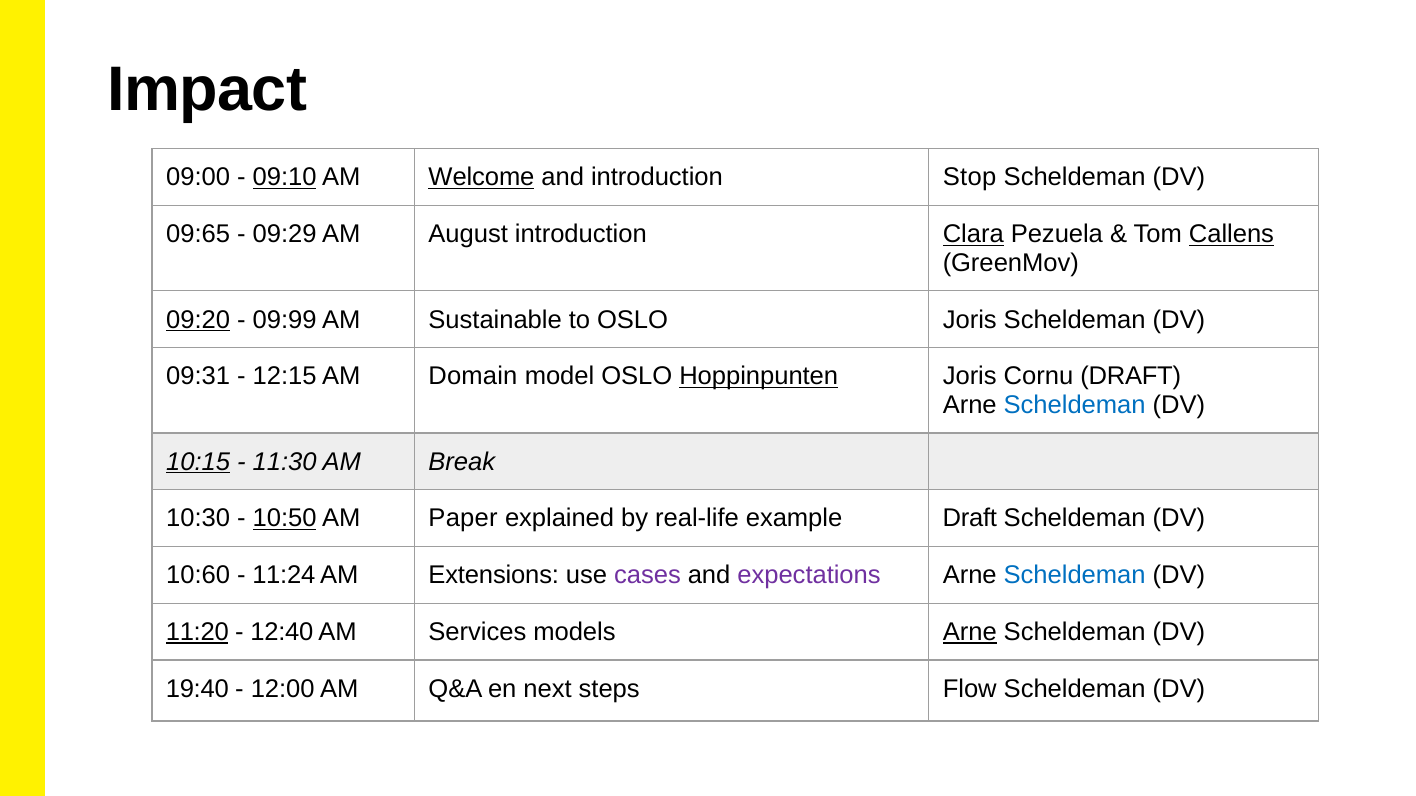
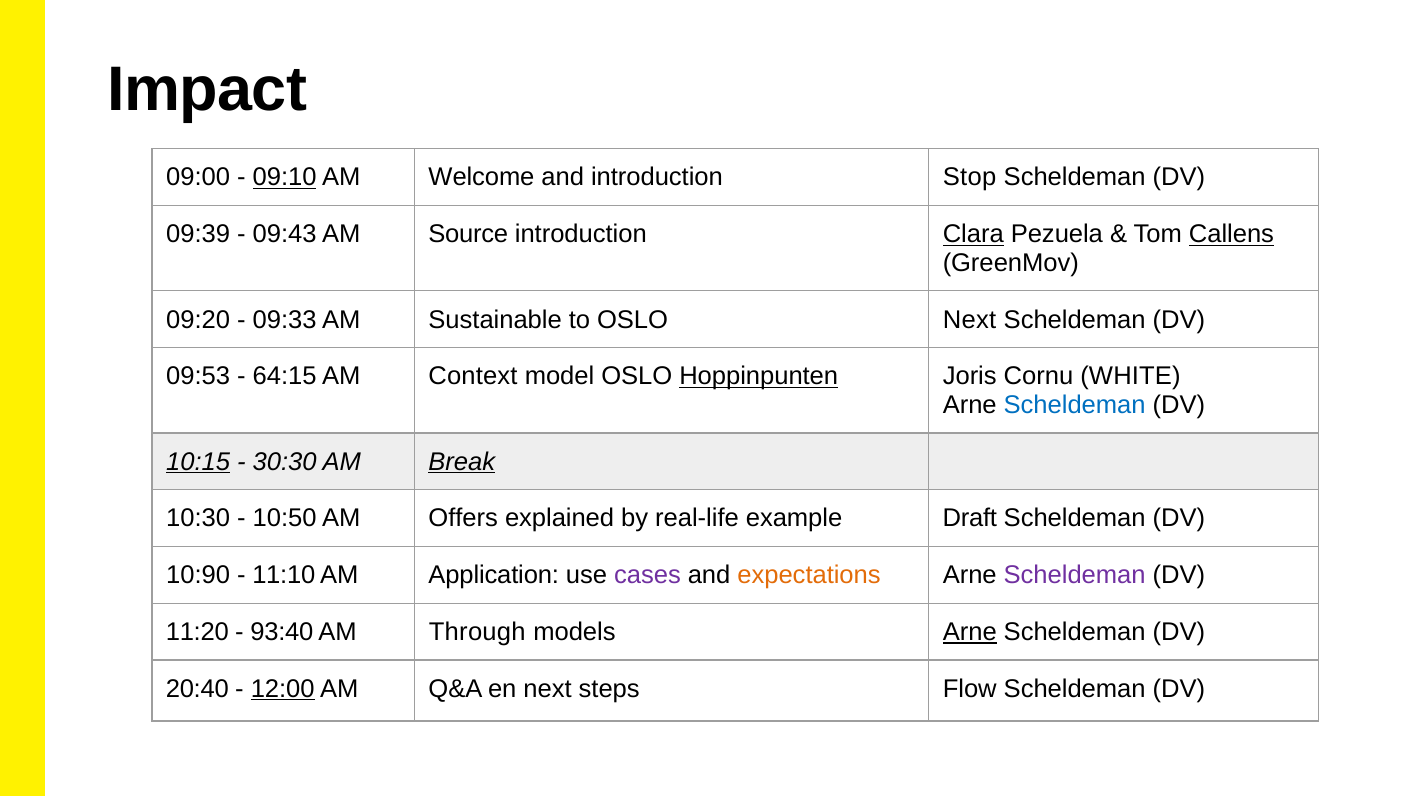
Welcome underline: present -> none (481, 178)
09:65: 09:65 -> 09:39 (198, 234)
09:29: 09:29 -> 09:43 (285, 234)
August: August -> Source (468, 234)
09:20 underline: present -> none (198, 320)
09:99: 09:99 -> 09:33 (285, 320)
OSLO Joris: Joris -> Next (970, 320)
09:31: 09:31 -> 09:53 (198, 377)
12:15: 12:15 -> 64:15 (285, 377)
Domain: Domain -> Context (473, 377)
Cornu DRAFT: DRAFT -> WHITE (1131, 377)
11:30: 11:30 -> 30:30 (285, 462)
Break underline: none -> present (462, 462)
10:50 underline: present -> none (285, 519)
Paper: Paper -> Offers (463, 519)
10:60: 10:60 -> 10:90 (198, 576)
11:24: 11:24 -> 11:10 (284, 576)
Extensions: Extensions -> Application (494, 576)
expectations colour: purple -> orange (809, 576)
Scheldeman colour: blue -> purple (1075, 576)
11:20 underline: present -> none (197, 632)
12:40: 12:40 -> 93:40 (282, 632)
Services: Services -> Through (477, 632)
19:40: 19:40 -> 20:40 (197, 689)
12:00 underline: none -> present (283, 689)
